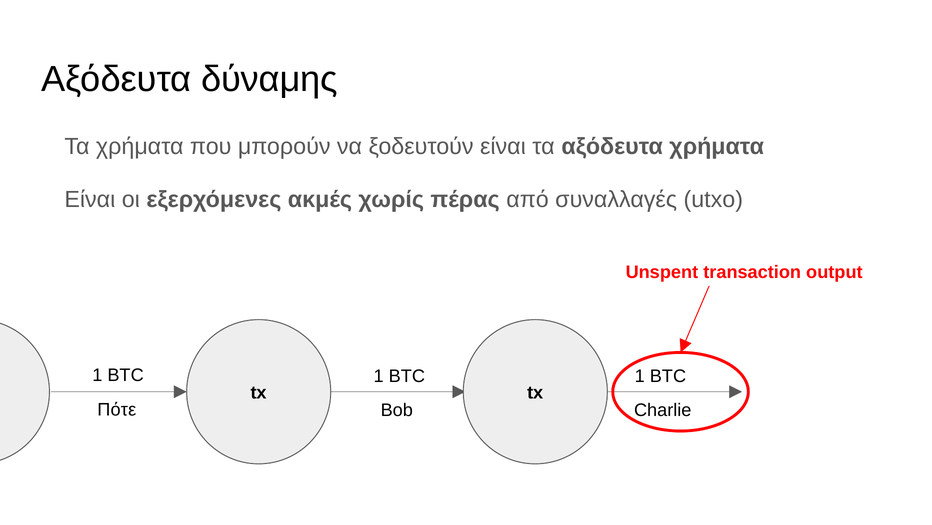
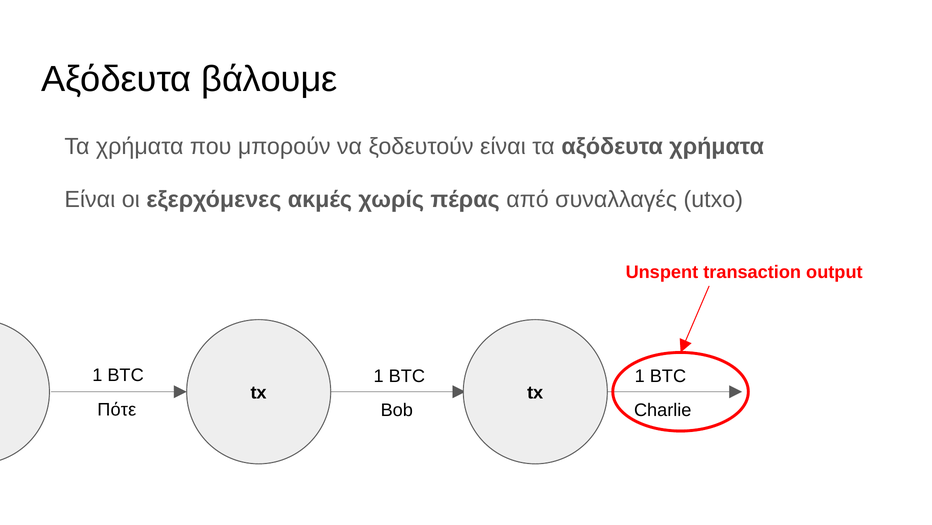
δύναμης: δύναμης -> βάλουμε (269, 79)
